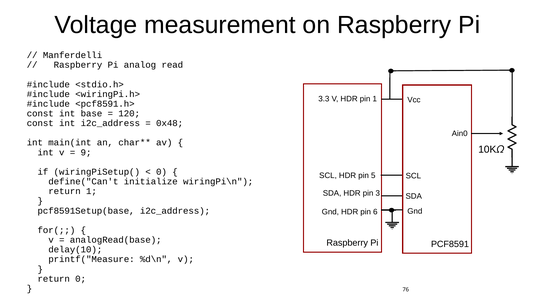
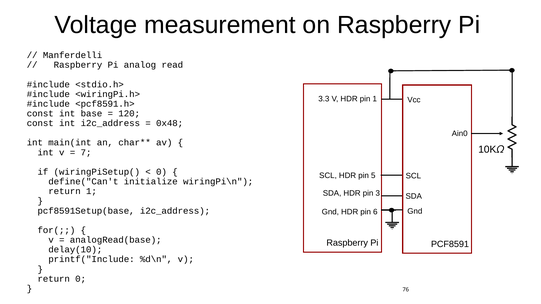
9: 9 -> 7 (86, 153)
printf("Measure: printf("Measure -> printf("Include (91, 260)
